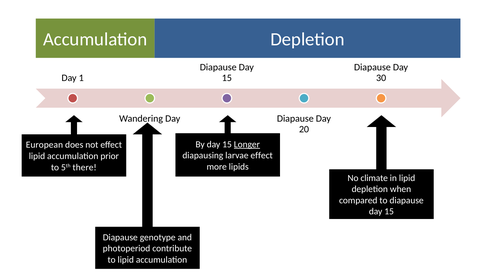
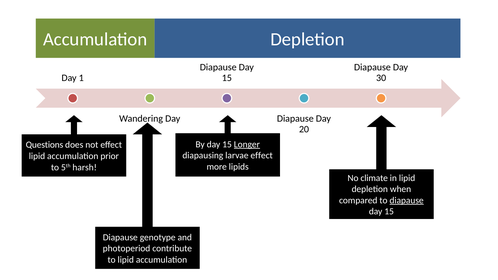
European: European -> Questions (45, 145)
there: there -> harsh (85, 167)
diapause underline: none -> present (407, 200)
